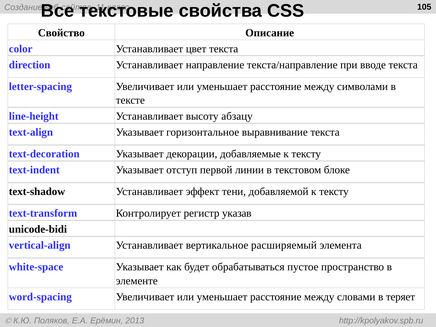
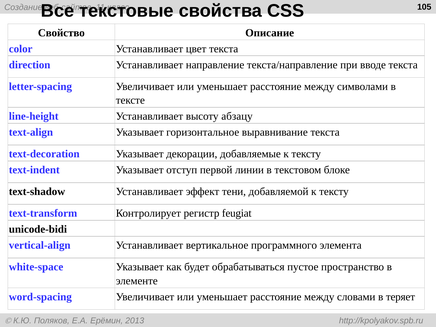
указав: указав -> feugiat (237, 213)
расширяемый: расширяемый -> программного (284, 245)
